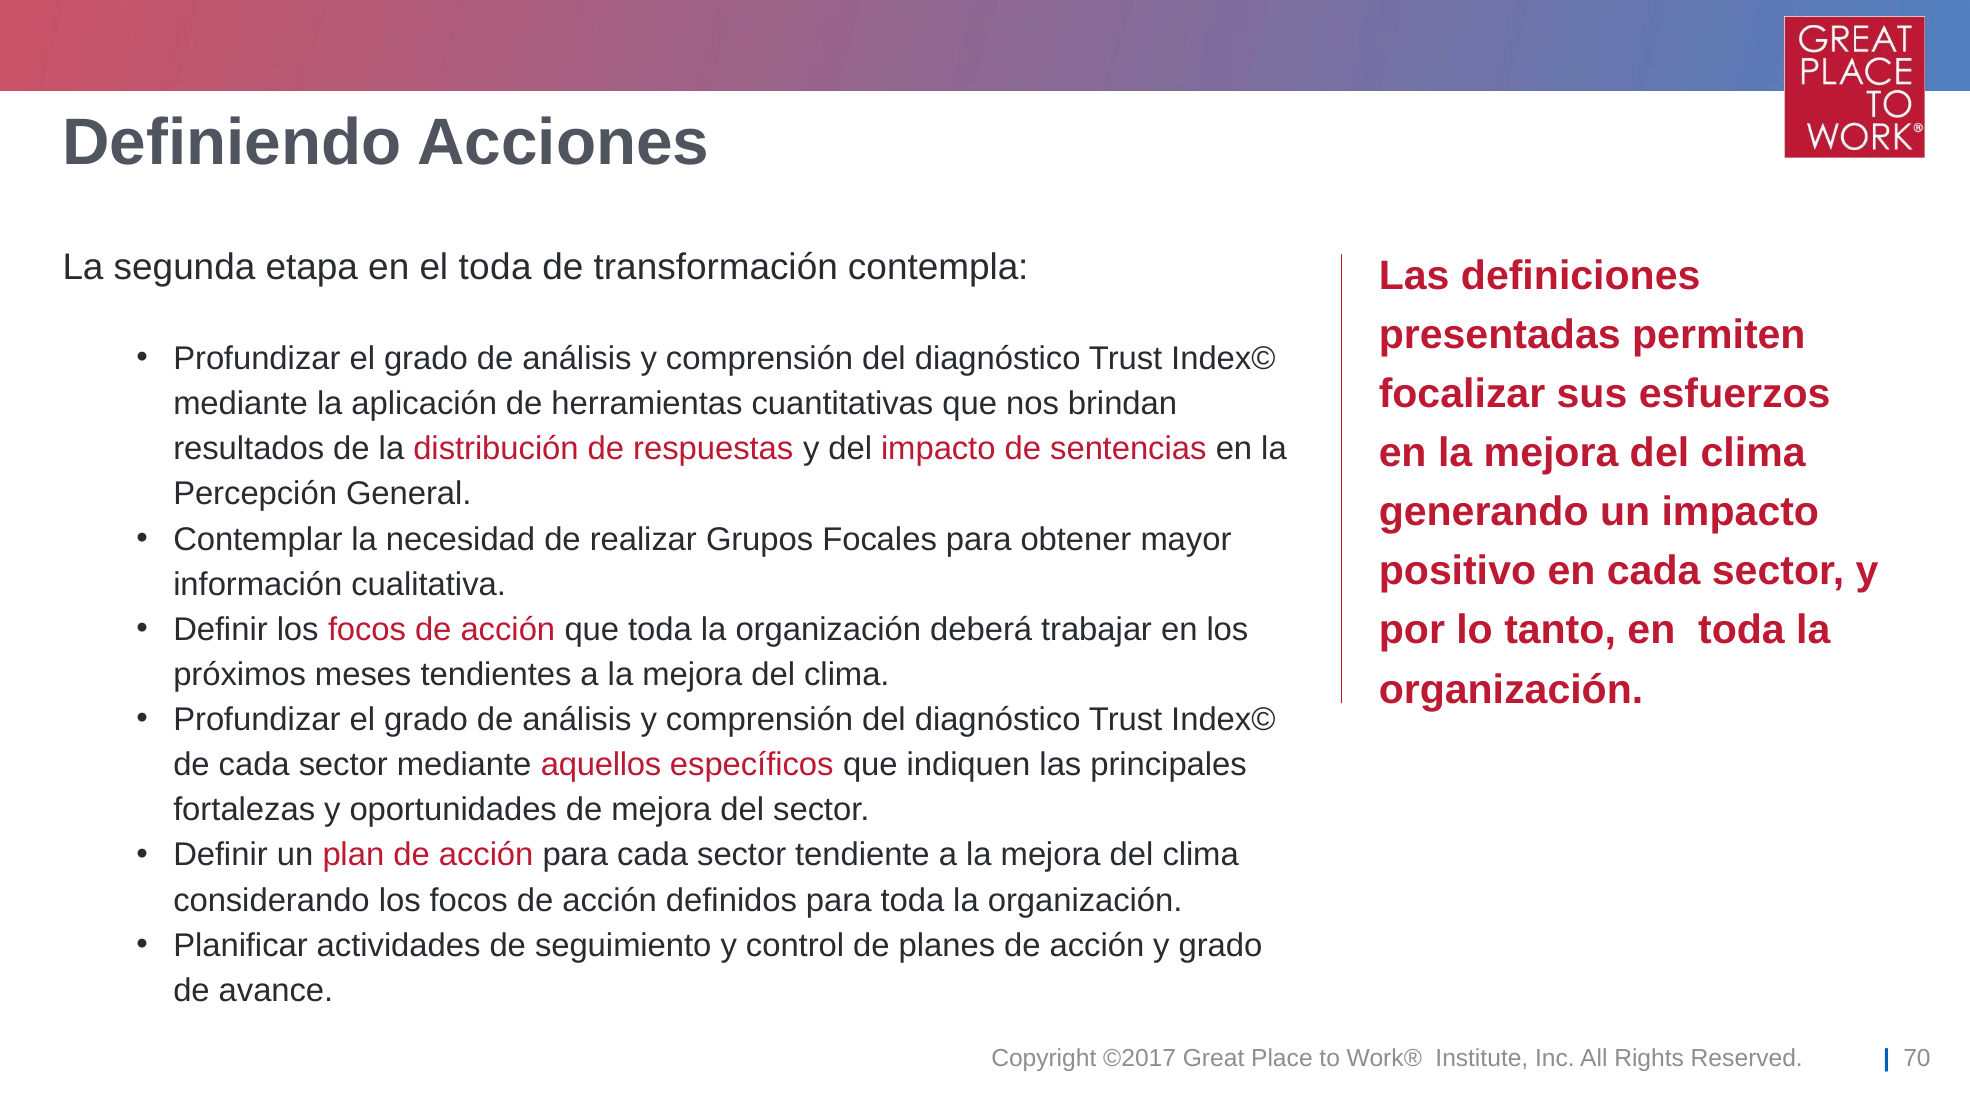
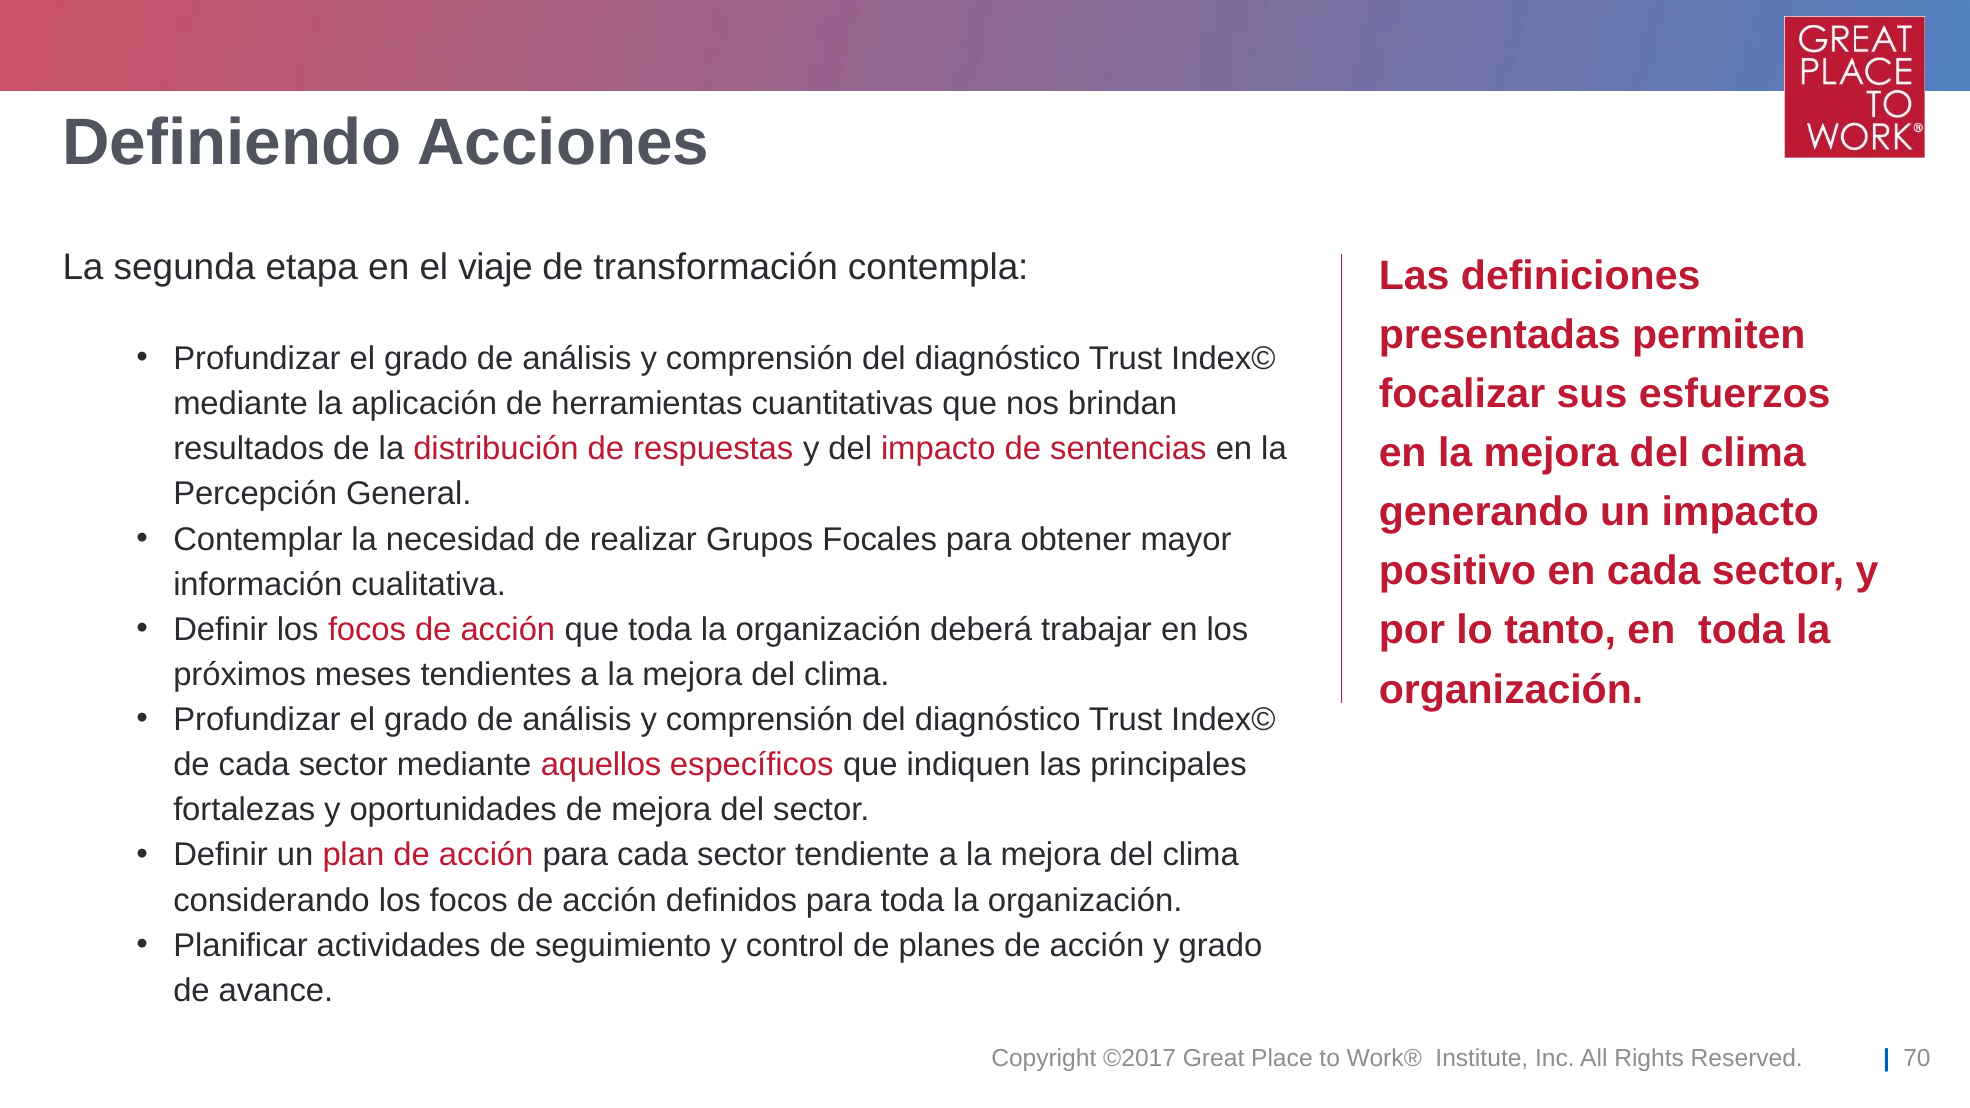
el toda: toda -> viaje (495, 267)
